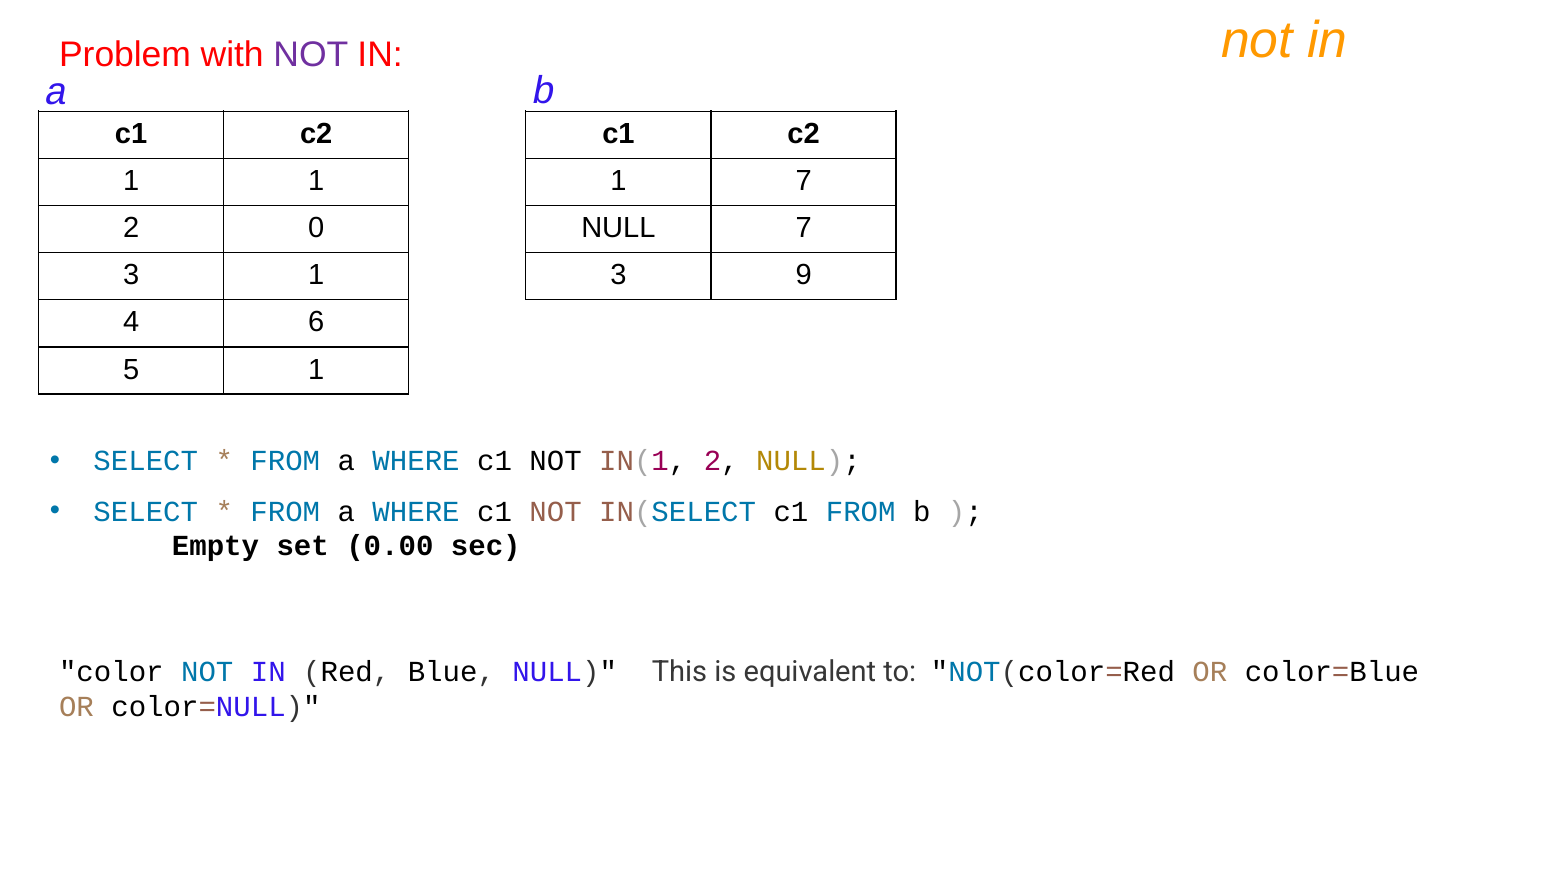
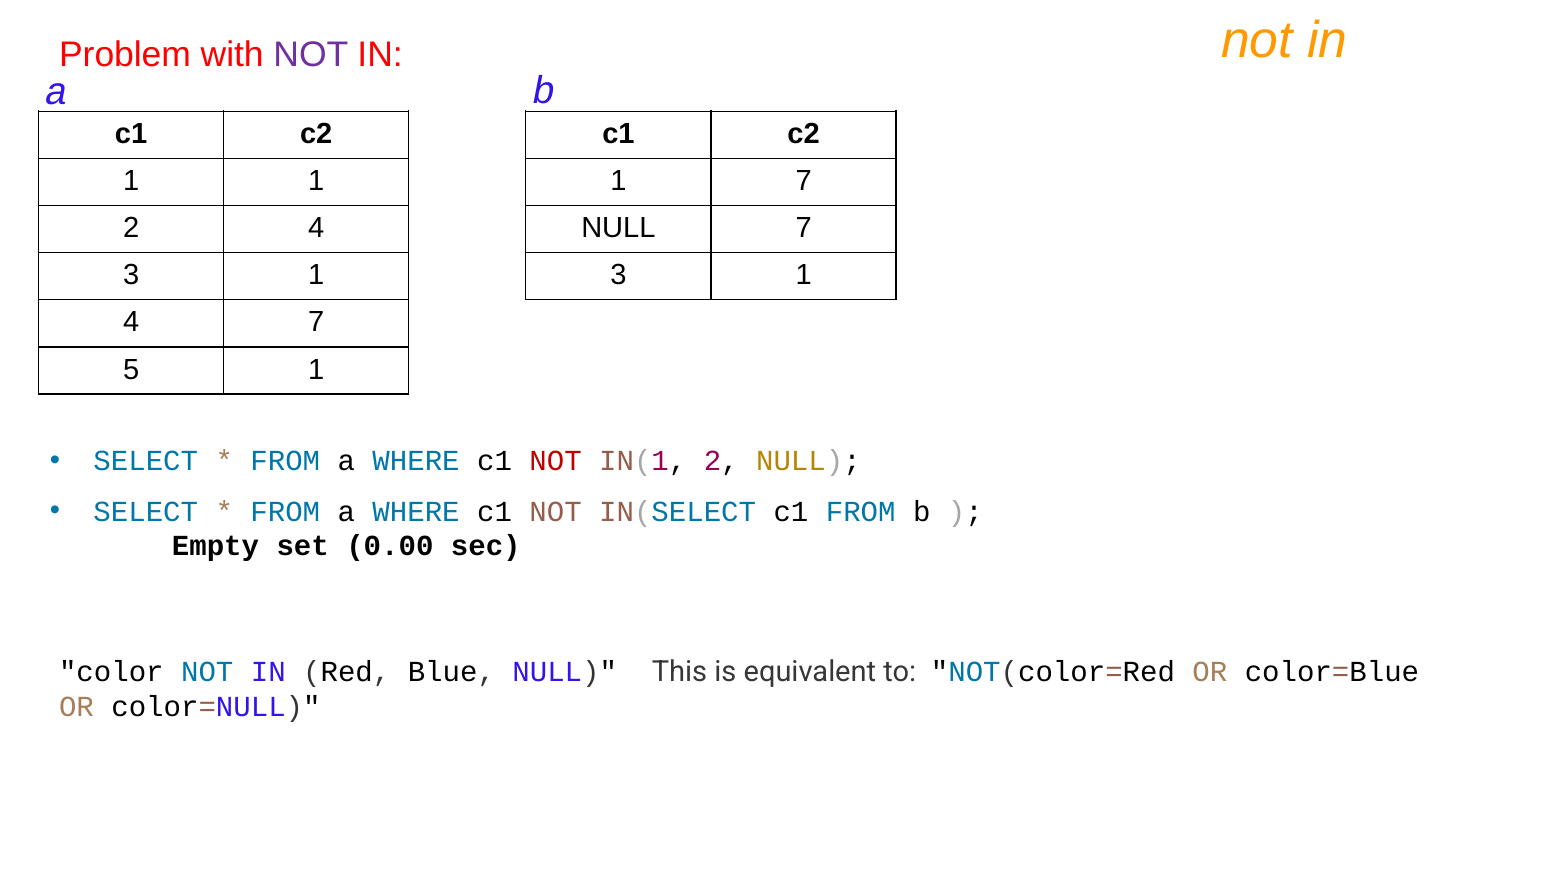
2 0: 0 -> 4 (316, 228)
9: 9 -> 1 (804, 275)
4 6: 6 -> 7 (316, 322)
NOT colour: black -> red (556, 461)
